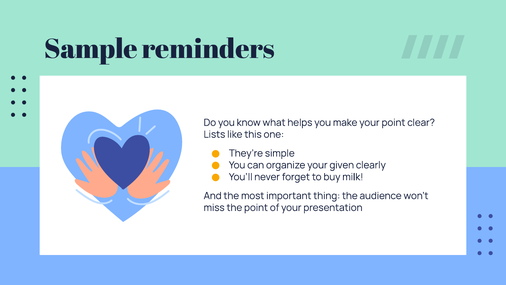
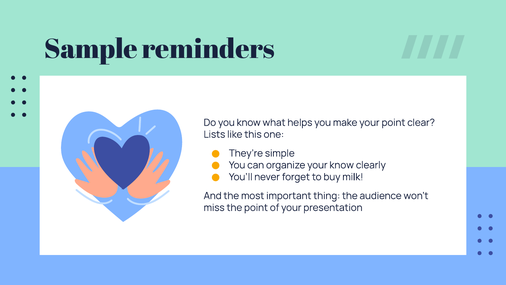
your given: given -> know (342, 165)
